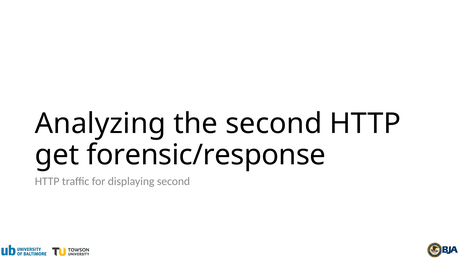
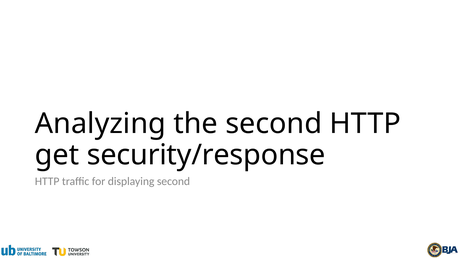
forensic/response: forensic/response -> security/response (206, 155)
